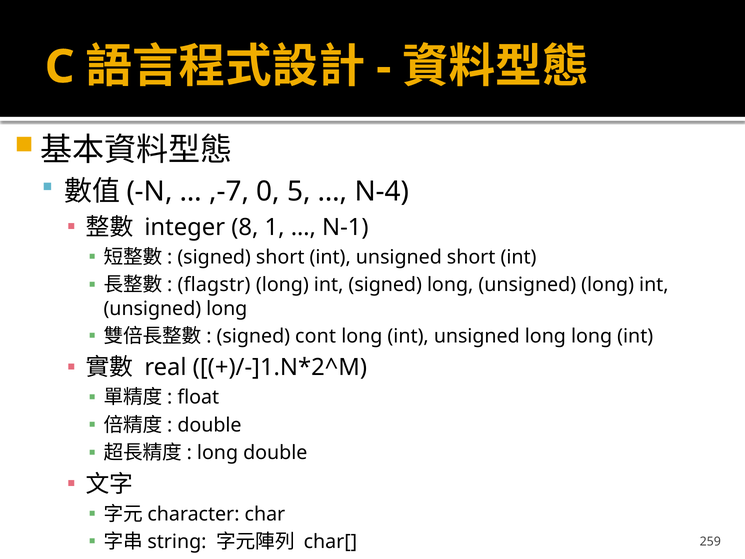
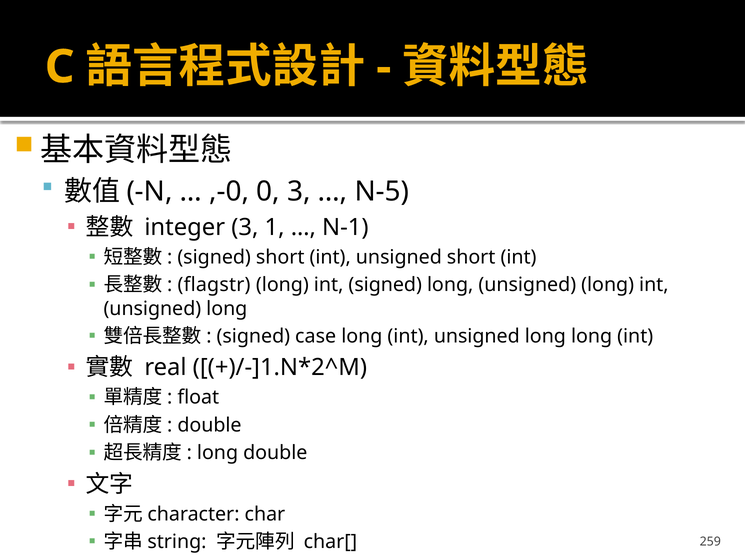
,-7: ,-7 -> ,-0 (229, 191)
0 5: 5 -> 3 (299, 191)
N-4: N-4 -> N-5 (382, 191)
integer 8: 8 -> 3 (245, 227)
cont: cont -> case (316, 336)
